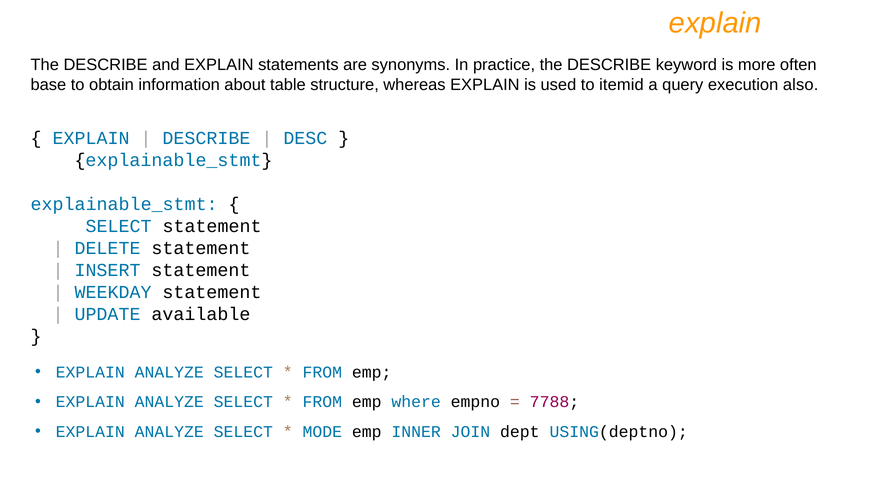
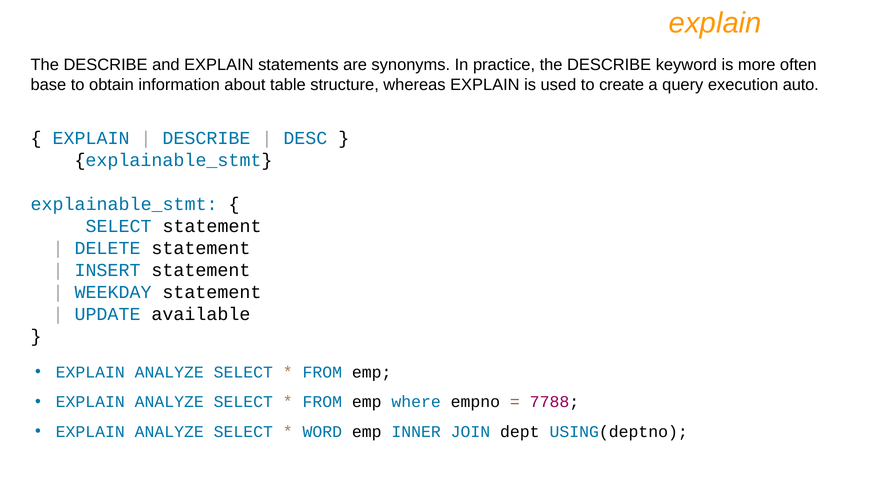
itemid: itemid -> create (622, 85)
also: also -> auto (801, 85)
MODE: MODE -> WORD (322, 431)
